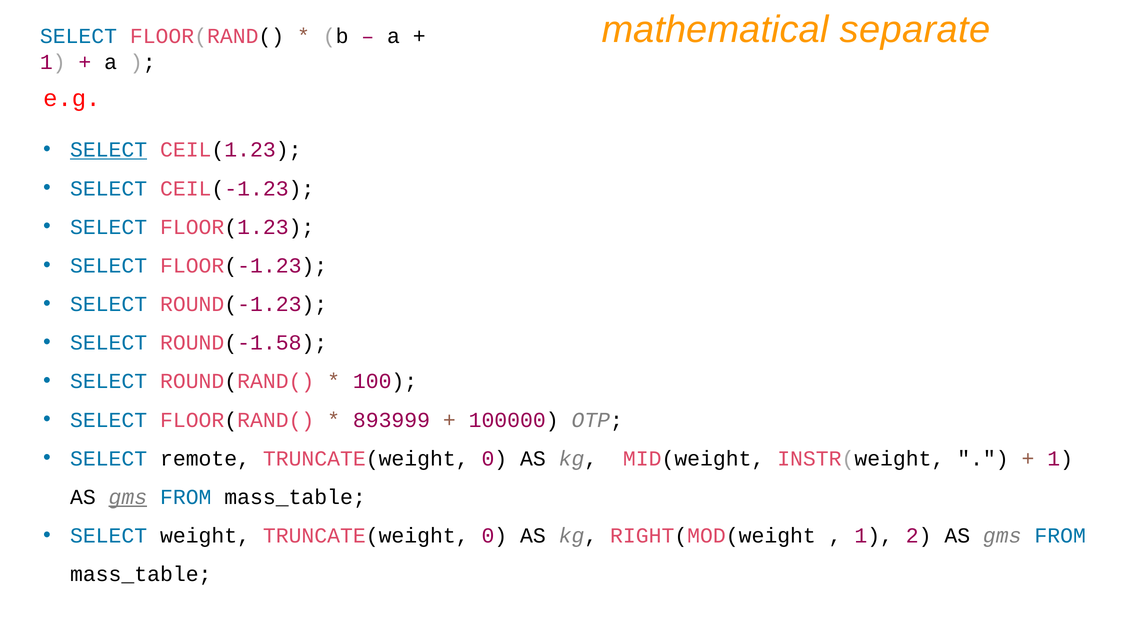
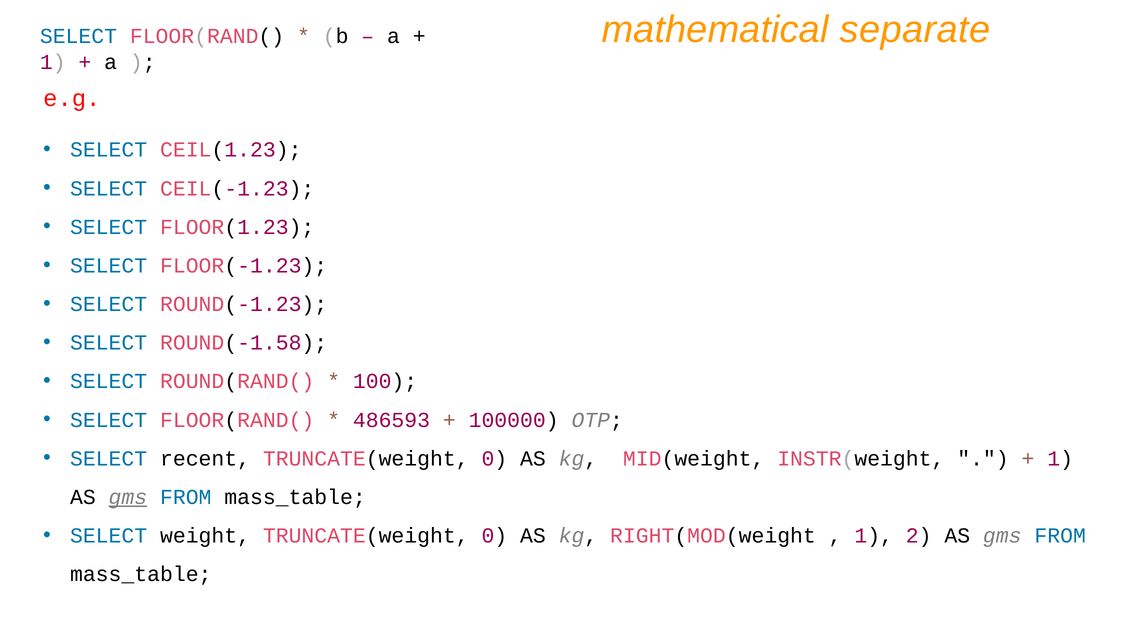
SELECT underline: present -> none (109, 150)
893999: 893999 -> 486593 (391, 420)
remote: remote -> recent (205, 458)
